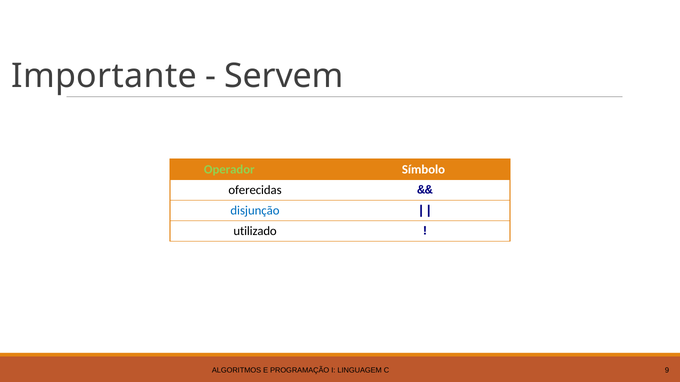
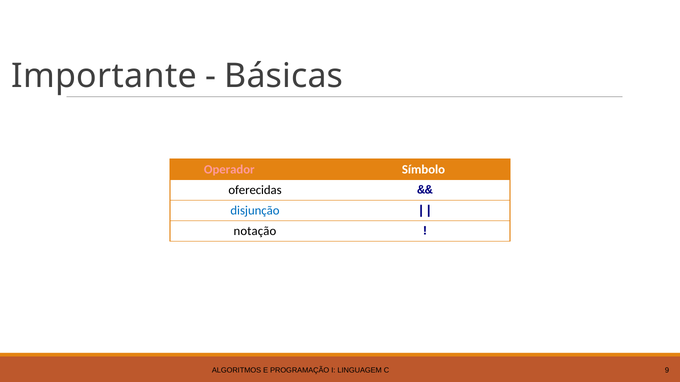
Servem: Servem -> Básicas (284, 76)
Operador colour: light green -> pink (229, 170)
utilizado: utilizado -> notação (255, 232)
